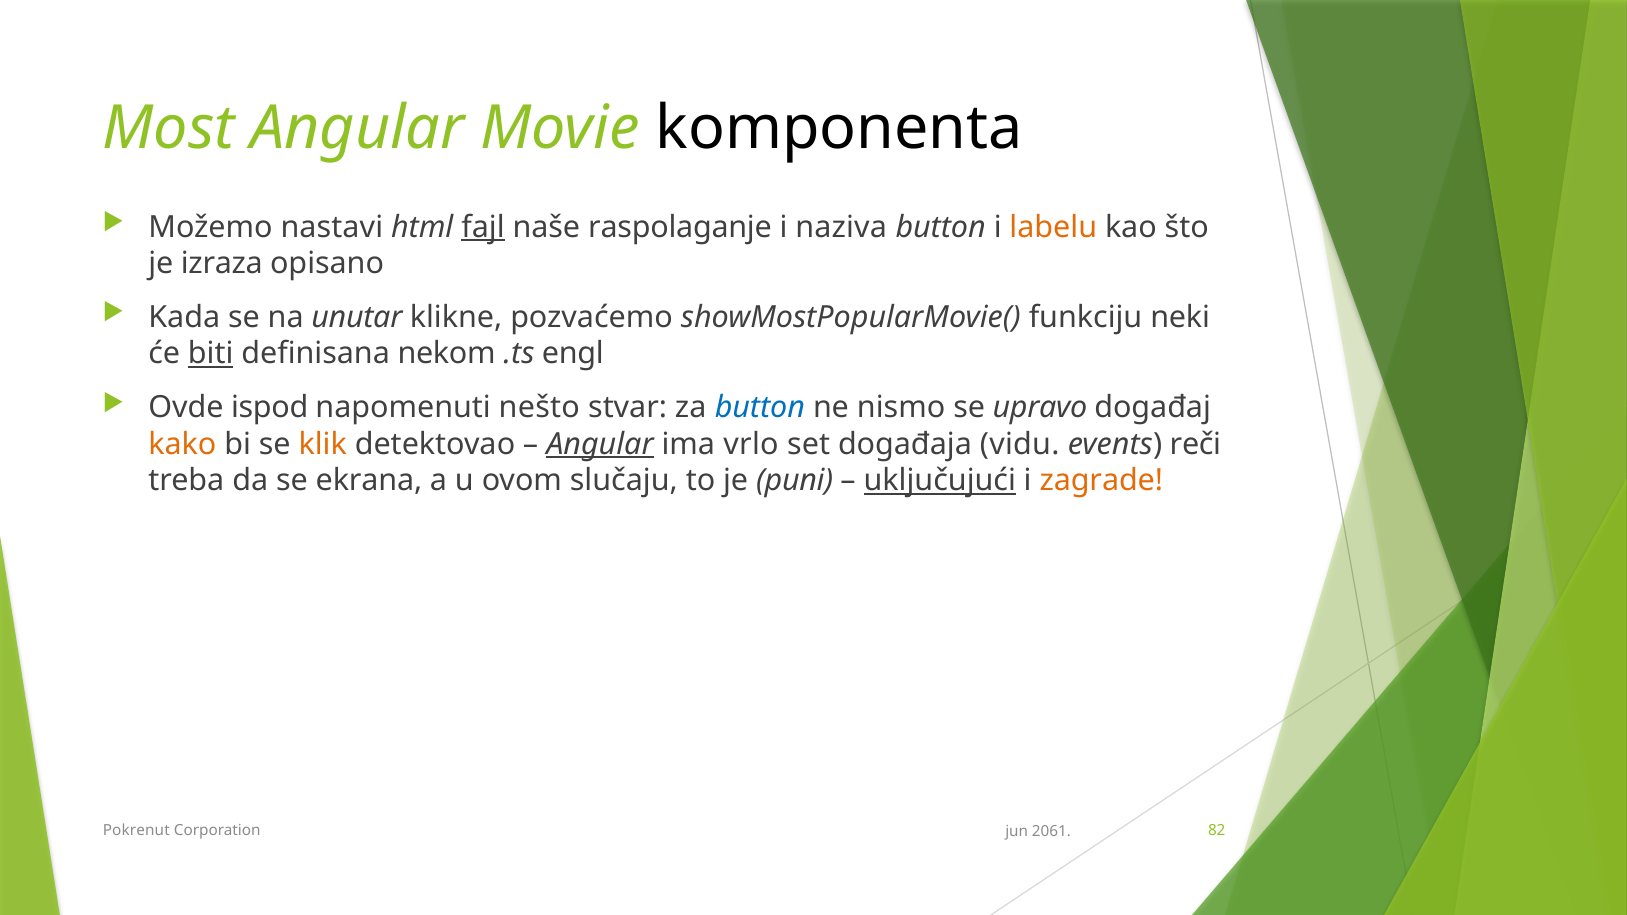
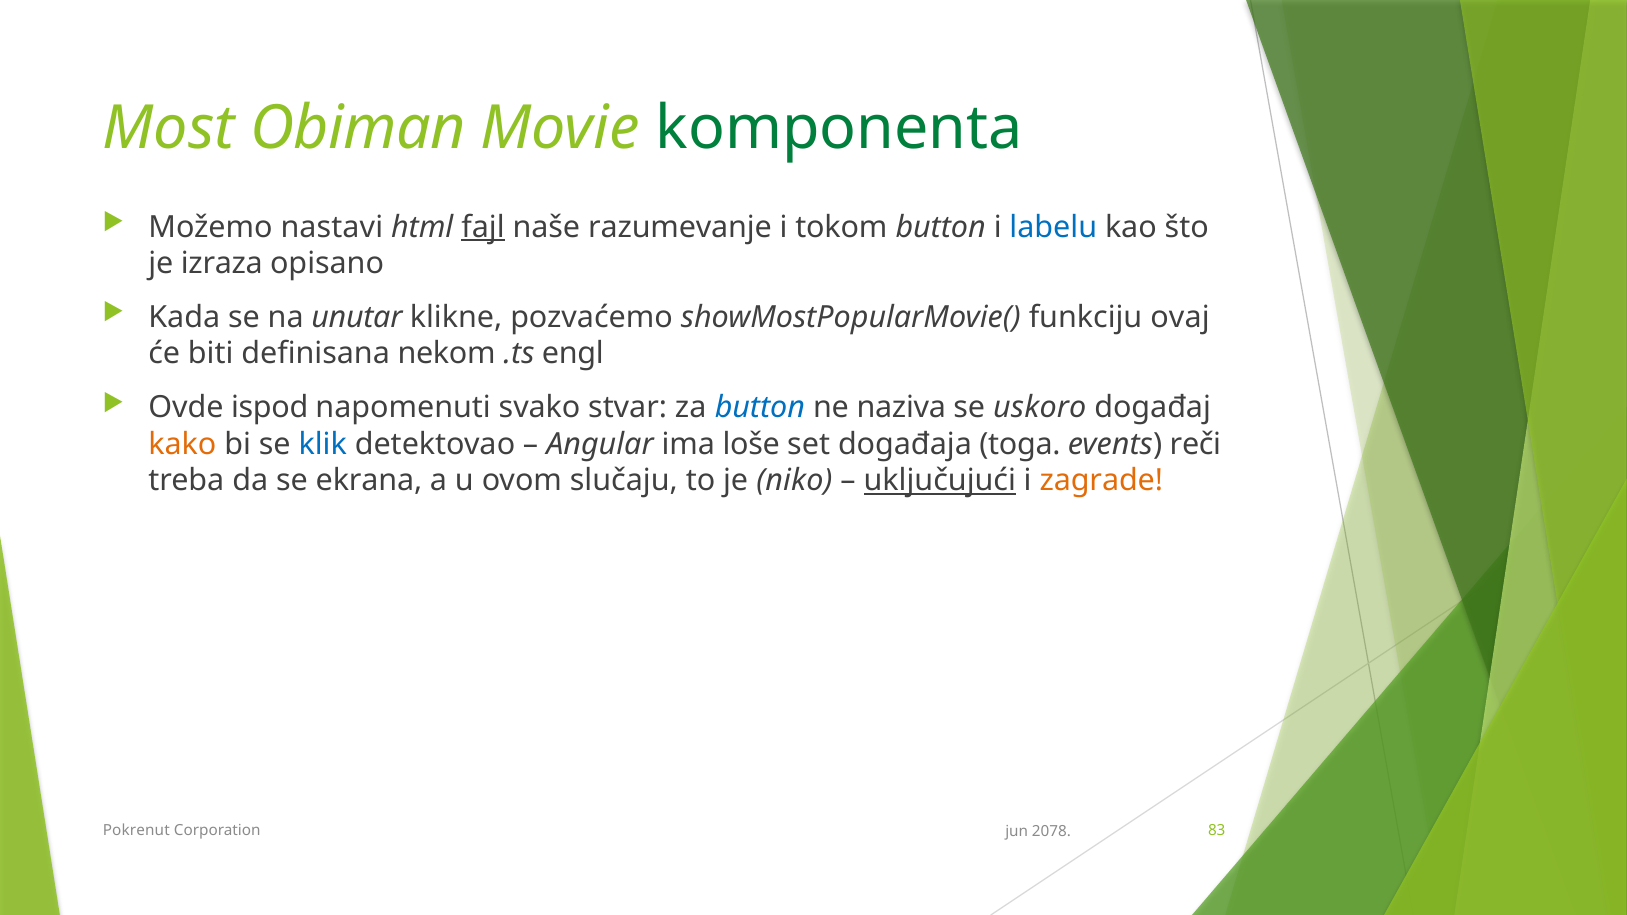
Most Angular: Angular -> Obiman (358, 128)
komponenta colour: black -> green (839, 128)
raspolaganje: raspolaganje -> razumevanje (680, 227)
naziva: naziva -> tokom (841, 227)
labelu colour: orange -> blue (1053, 227)
neki: neki -> ovaj (1180, 317)
biti underline: present -> none (211, 354)
nešto: nešto -> svako (540, 408)
nismo: nismo -> naziva (901, 408)
upravo: upravo -> uskoro (1040, 408)
klik colour: orange -> blue (323, 444)
Angular underline: present -> none (600, 444)
vrlo: vrlo -> loše (751, 444)
vidu: vidu -> toga (1020, 444)
puni: puni -> niko (794, 481)
82: 82 -> 83 (1217, 830)
2061: 2061 -> 2078 (1052, 832)
